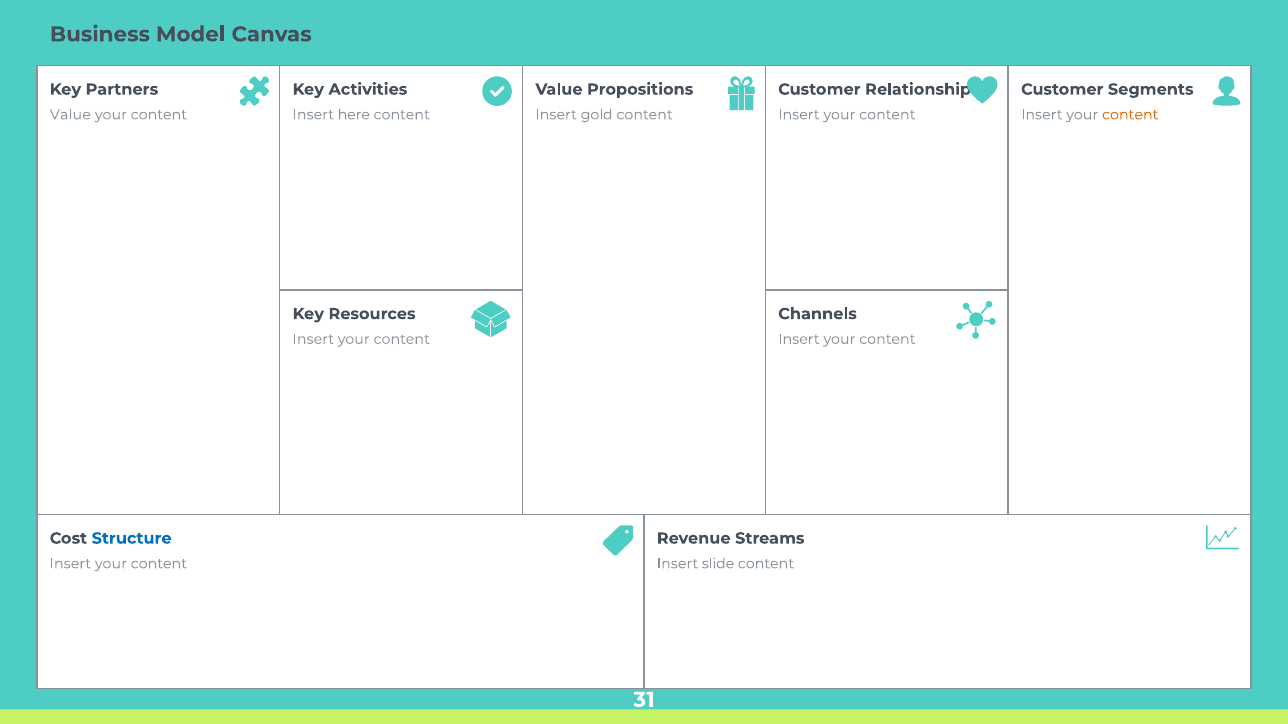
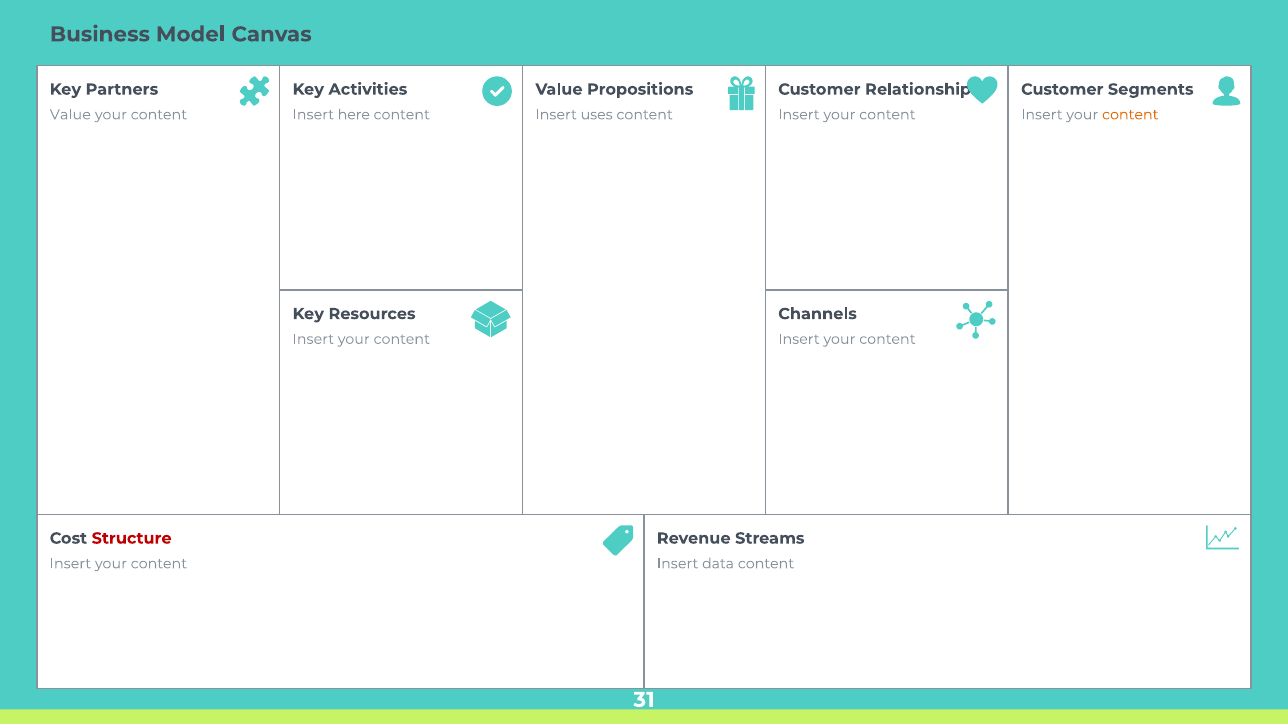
gold: gold -> uses (597, 115)
Structure colour: blue -> red (132, 539)
slide: slide -> data (718, 564)
